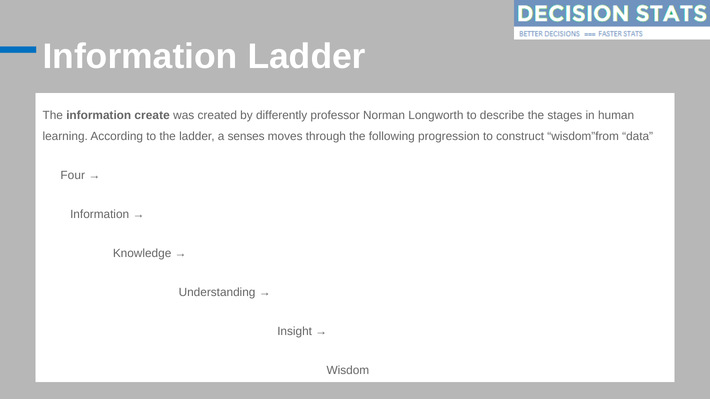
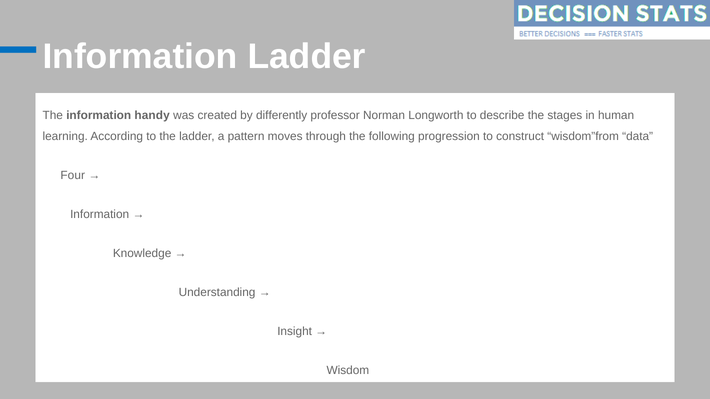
create: create -> handy (152, 115)
senses: senses -> pattern (246, 137)
